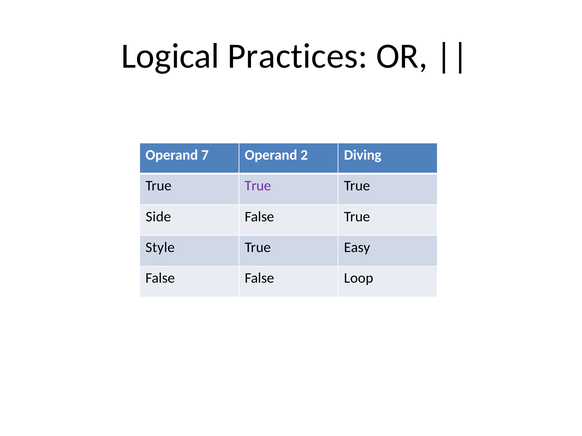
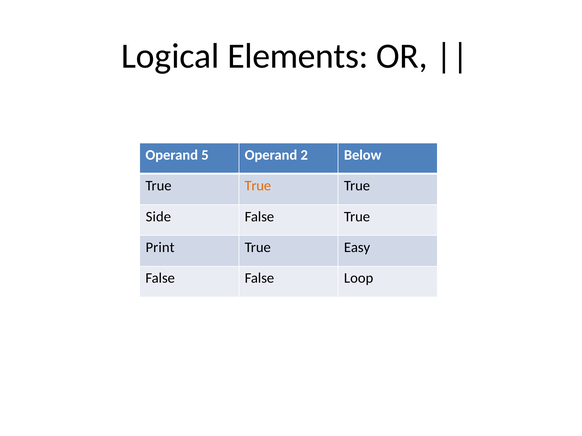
Practices: Practices -> Elements (298, 56)
7: 7 -> 5 (205, 155)
Diving: Diving -> Below (363, 155)
True colour: purple -> orange (258, 186)
Style: Style -> Print (160, 248)
